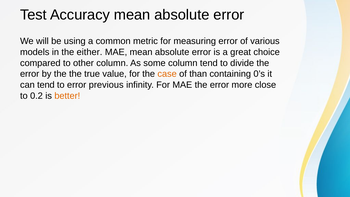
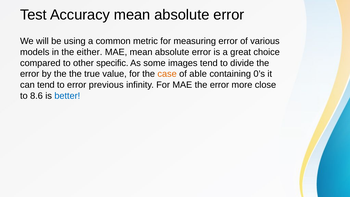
other column: column -> specific (112, 63)
some column: column -> images (183, 63)
than: than -> able (198, 74)
0.2: 0.2 -> 8.6 (36, 96)
better colour: orange -> blue (67, 96)
